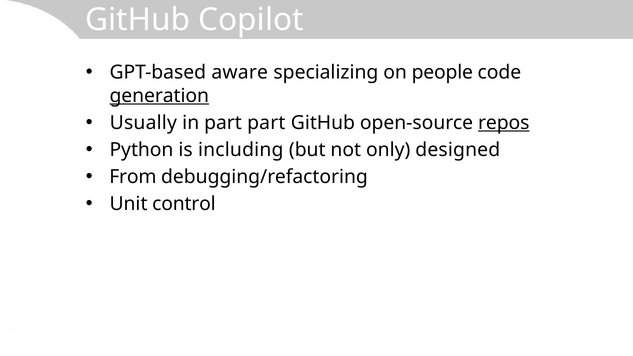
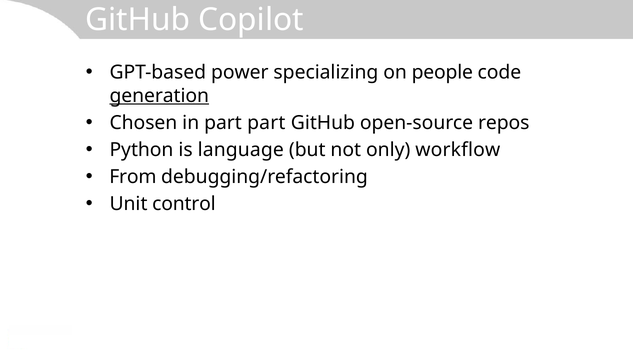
aware: aware -> power (240, 73)
Usually: Usually -> Chosen (143, 123)
repos underline: present -> none (504, 123)
including: including -> language (241, 150)
designed: designed -> workflow (458, 150)
